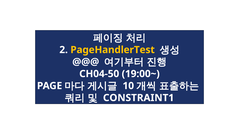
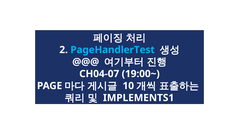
PageHandlerTest colour: yellow -> light blue (113, 50)
CH04-50: CH04-50 -> CH04-07 (99, 74)
CONSTRAINT1: CONSTRAINT1 -> IMPLEMENTS1 (139, 97)
